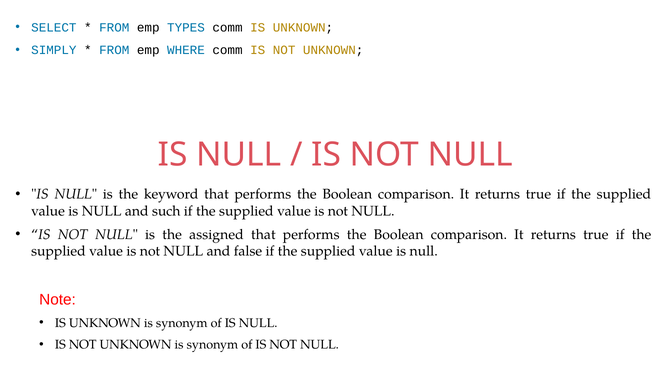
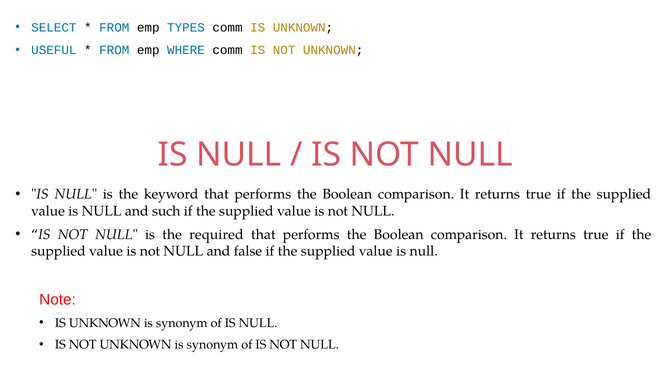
SIMPLY: SIMPLY -> USEFUL (54, 50)
assigned: assigned -> required (216, 235)
